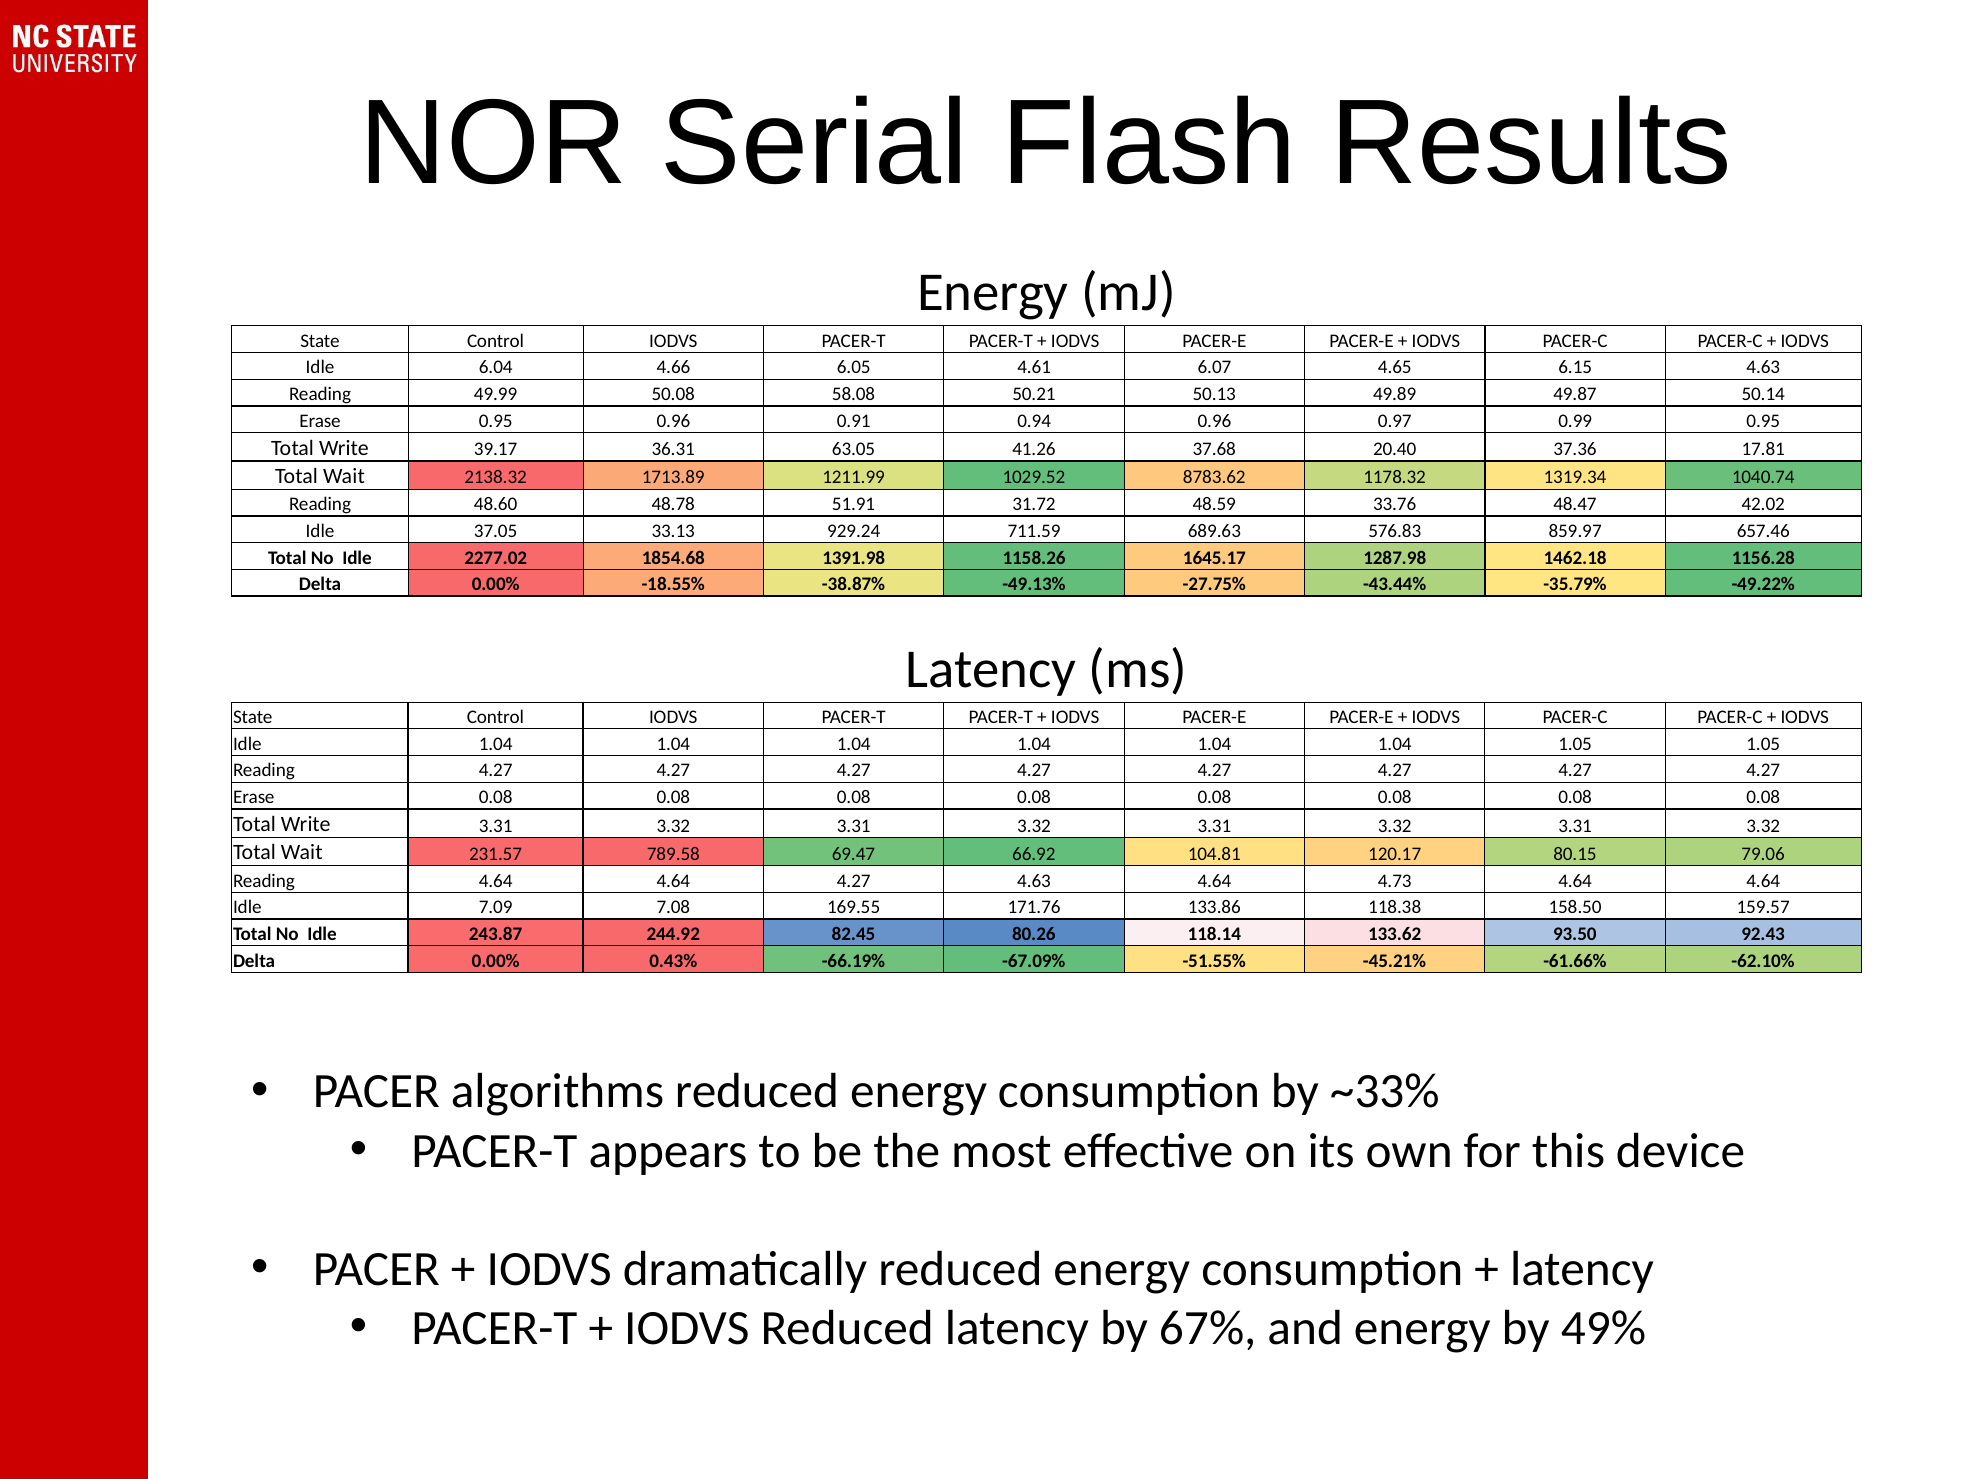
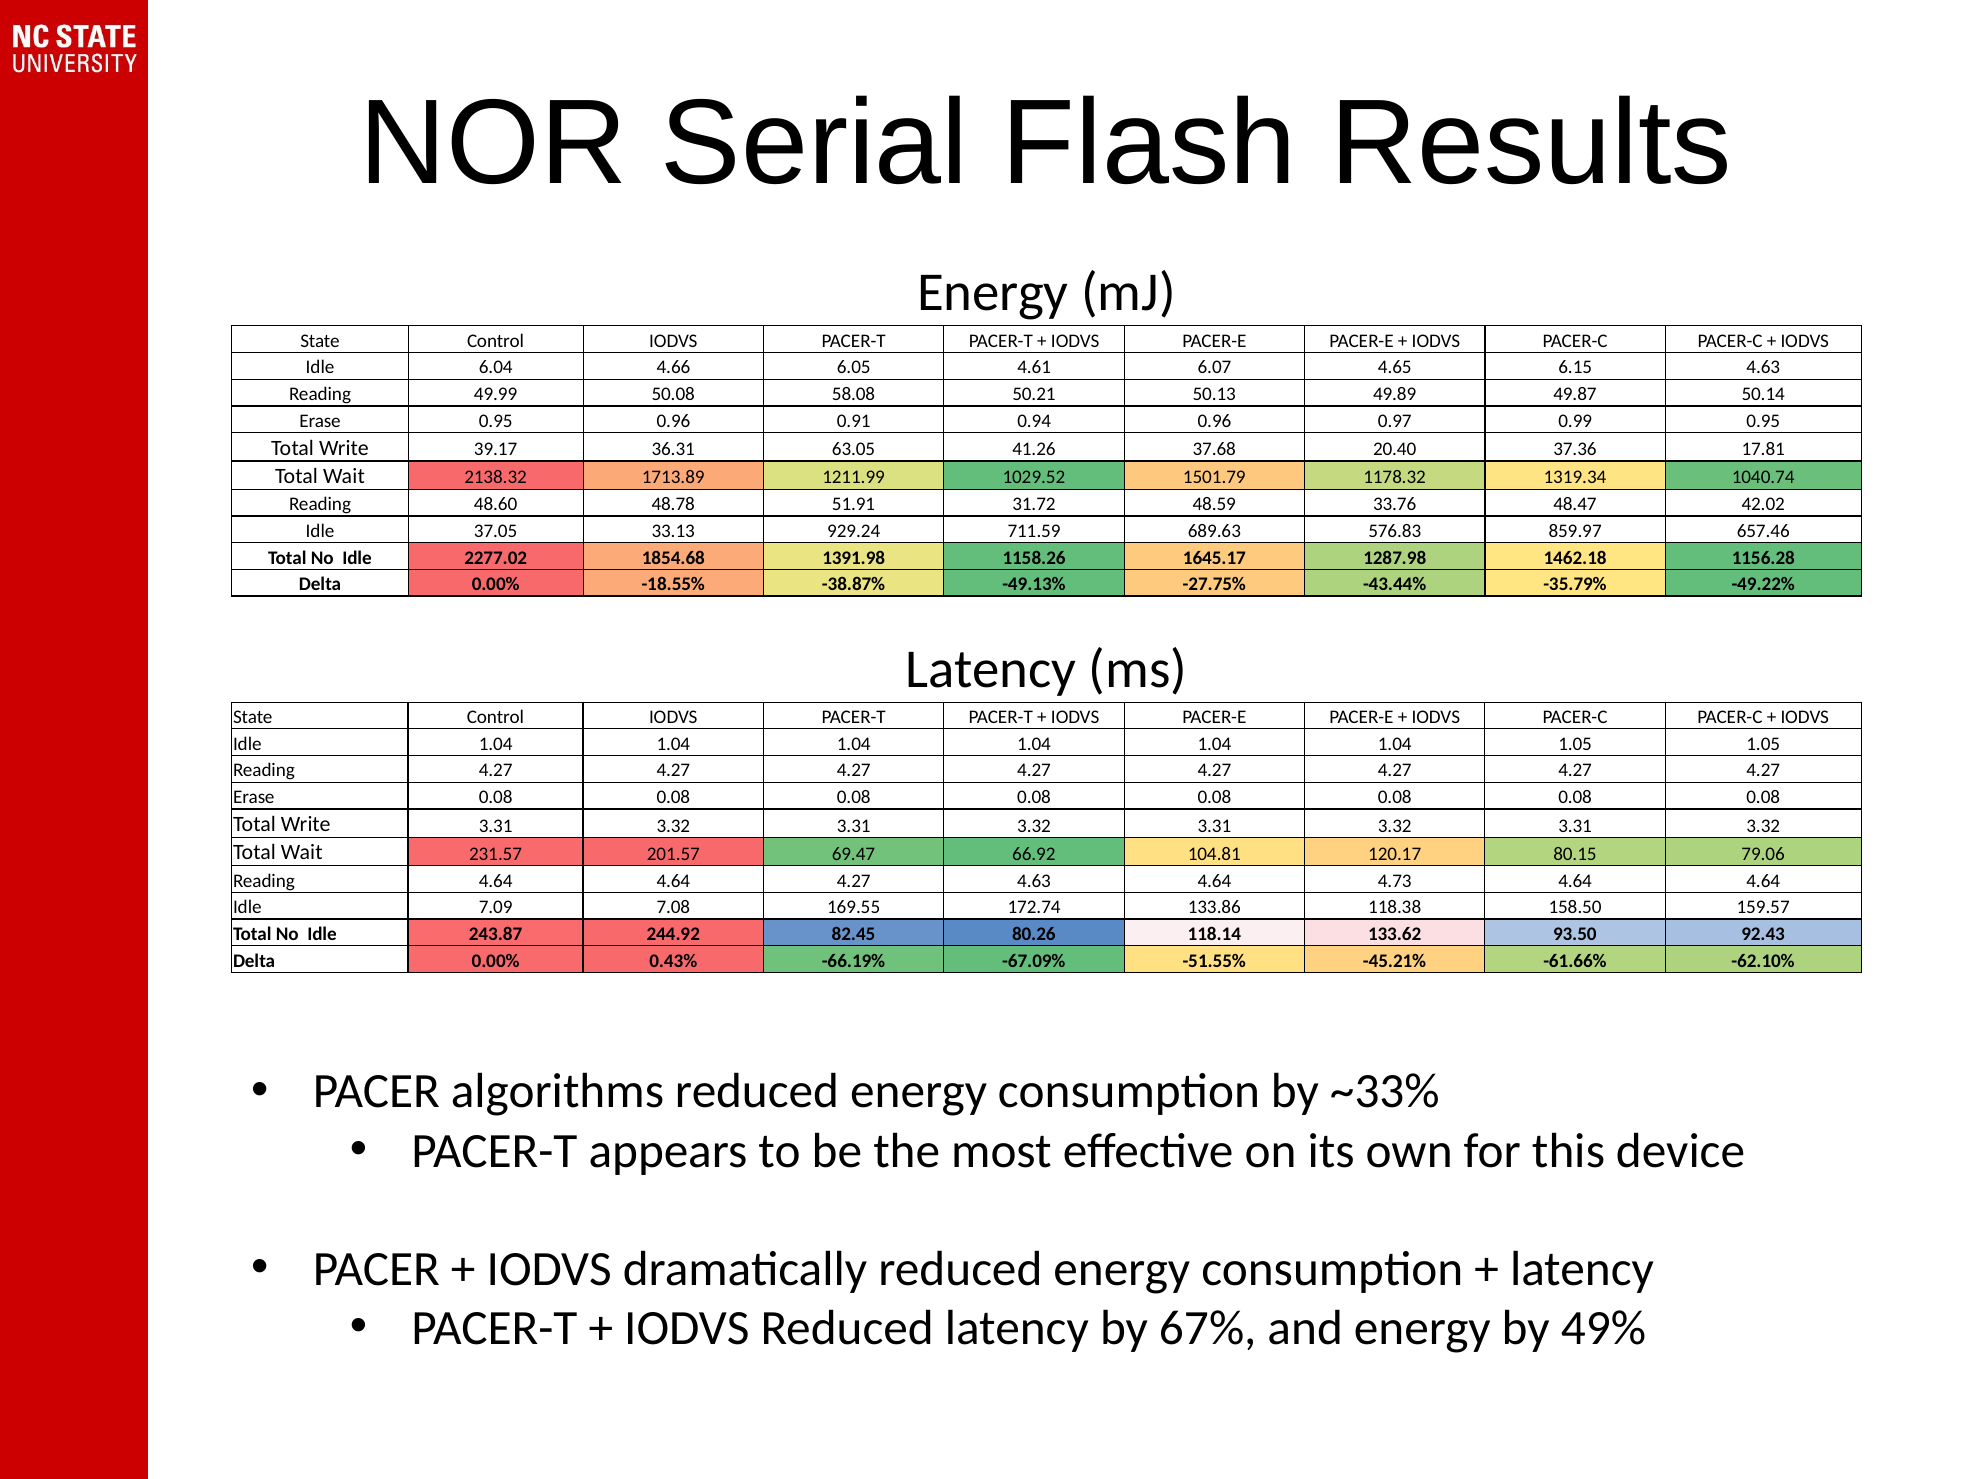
8783.62: 8783.62 -> 1501.79 (1214, 478)
789.58: 789.58 -> 201.57 (673, 854)
171.76: 171.76 -> 172.74 (1034, 907)
